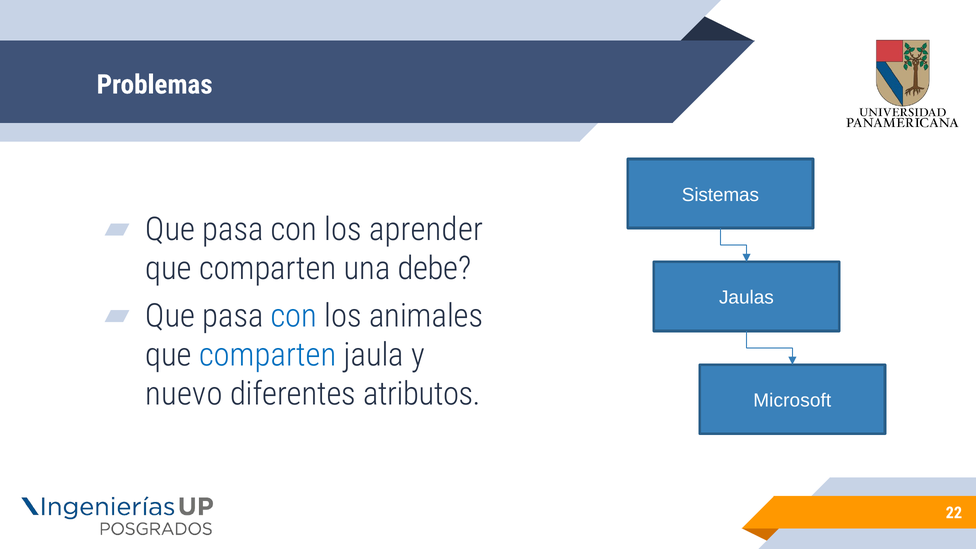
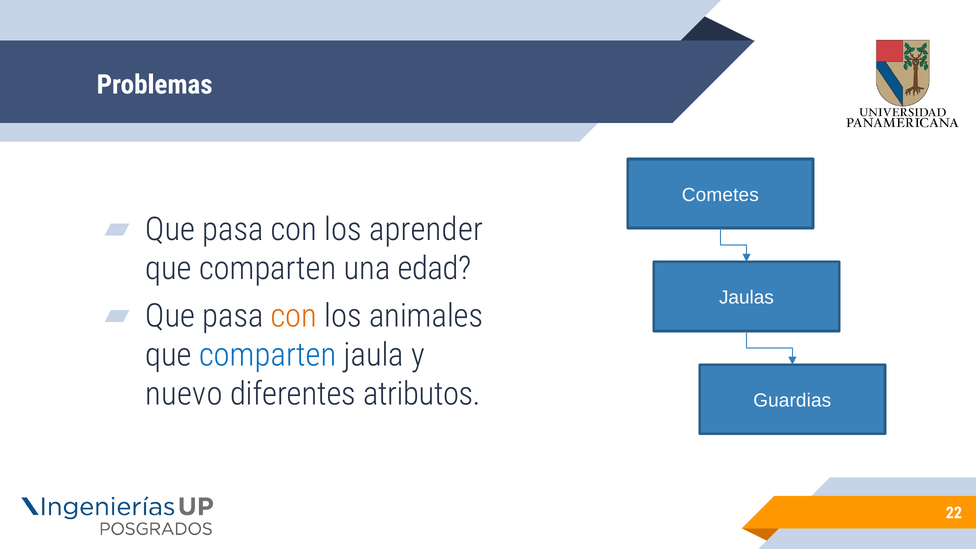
Sistemas: Sistemas -> Cometes (720, 195)
debe: debe -> edad (434, 269)
con colour: blue -> orange (294, 316)
Microsoft: Microsoft -> Guardias (792, 401)
